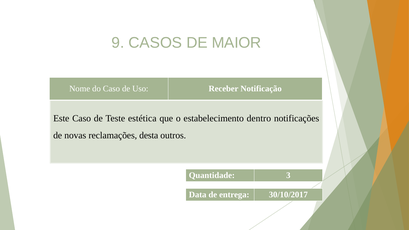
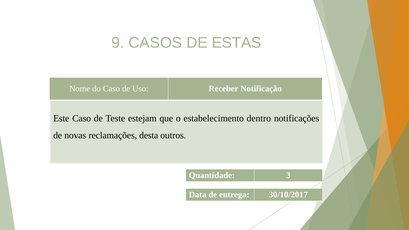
MAIOR: MAIOR -> ESTAS (236, 43)
estética: estética -> estejam (142, 119)
